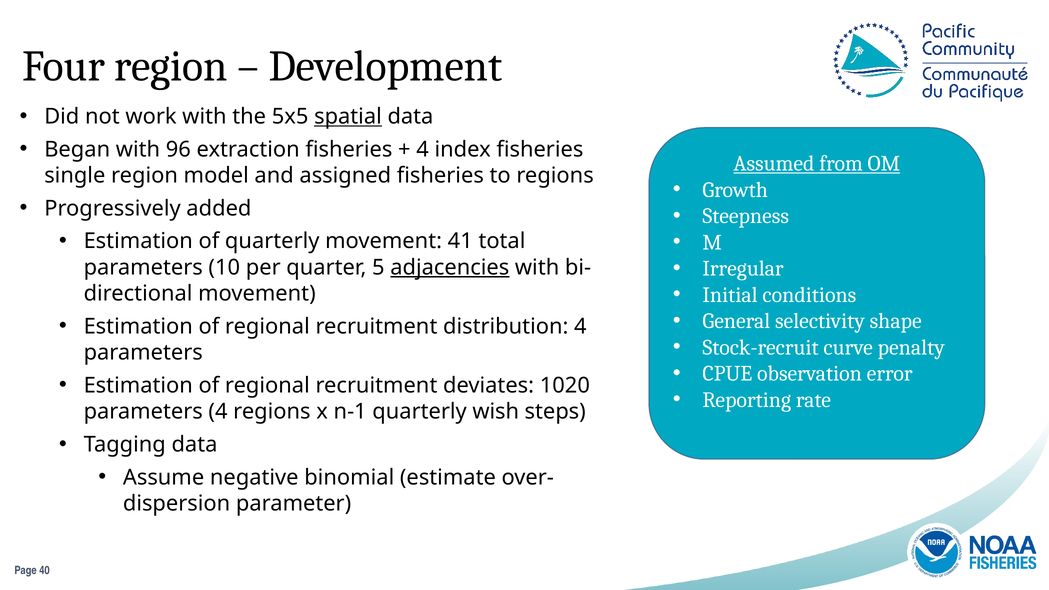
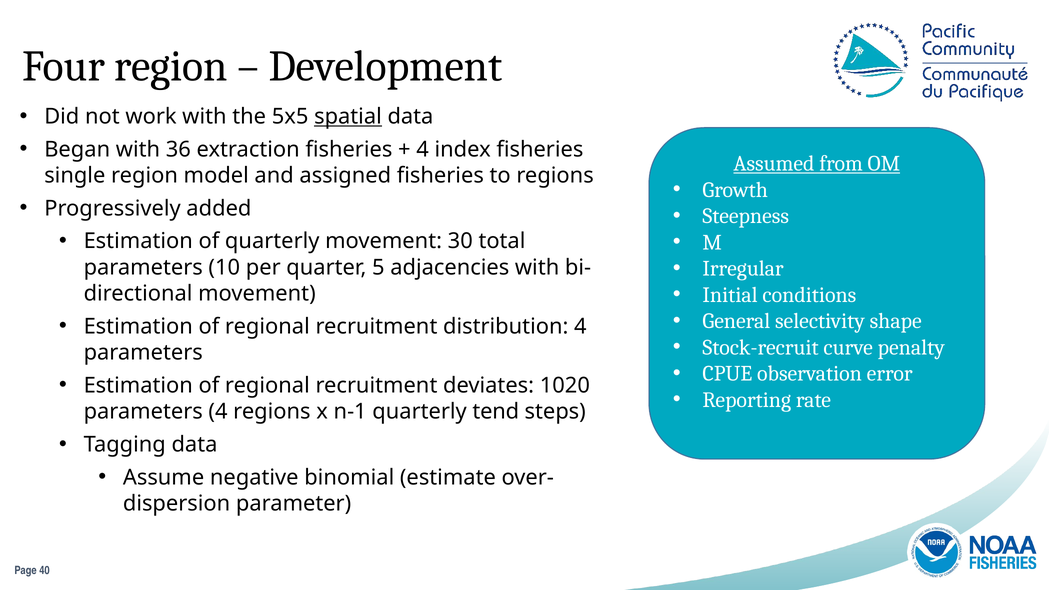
96: 96 -> 36 (178, 149)
41: 41 -> 30 (460, 241)
adjacencies underline: present -> none (450, 267)
wish: wish -> tend (496, 412)
